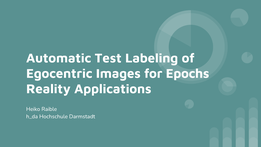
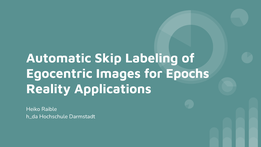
Test: Test -> Skip (108, 58)
